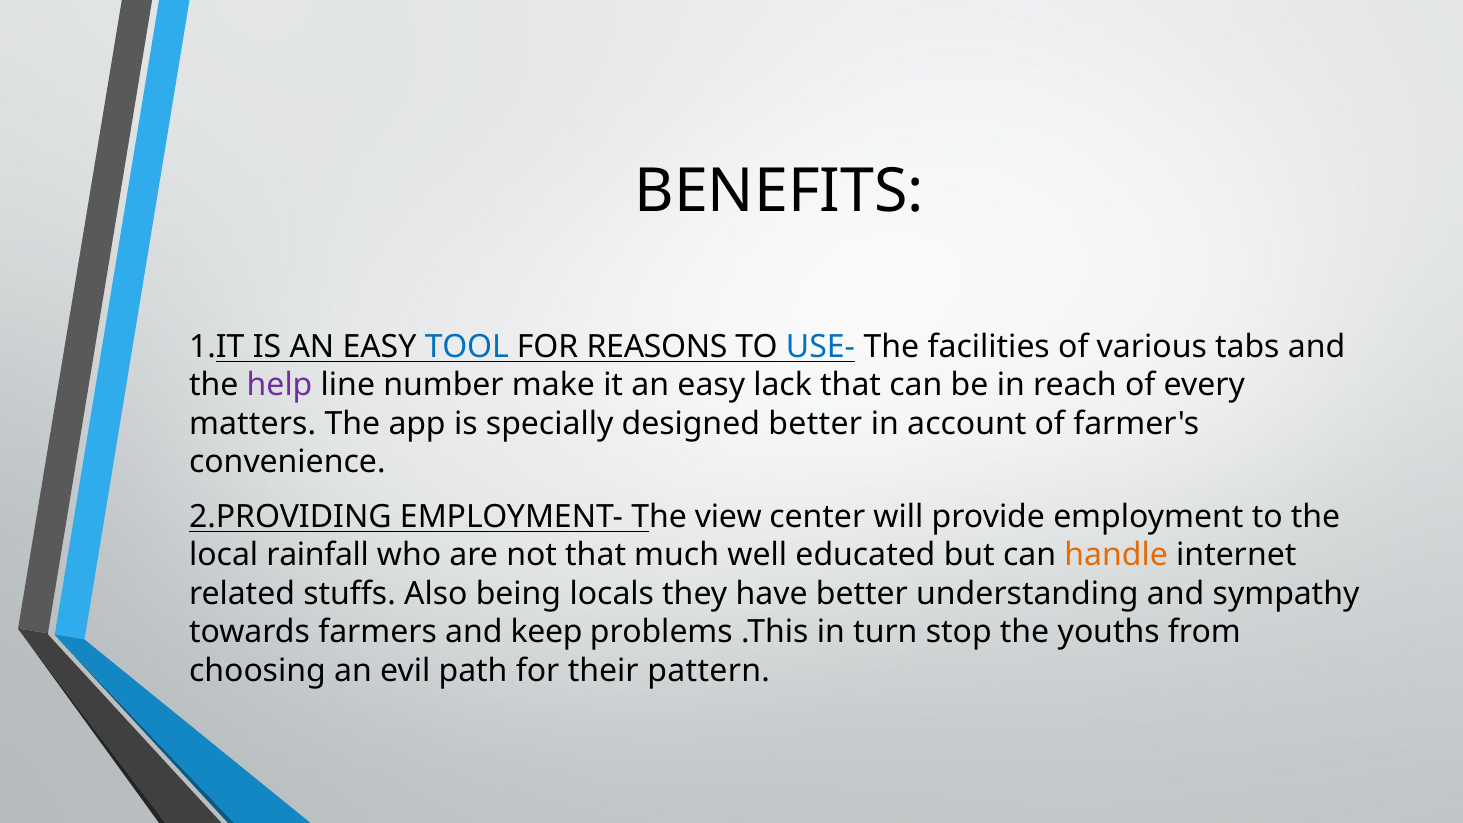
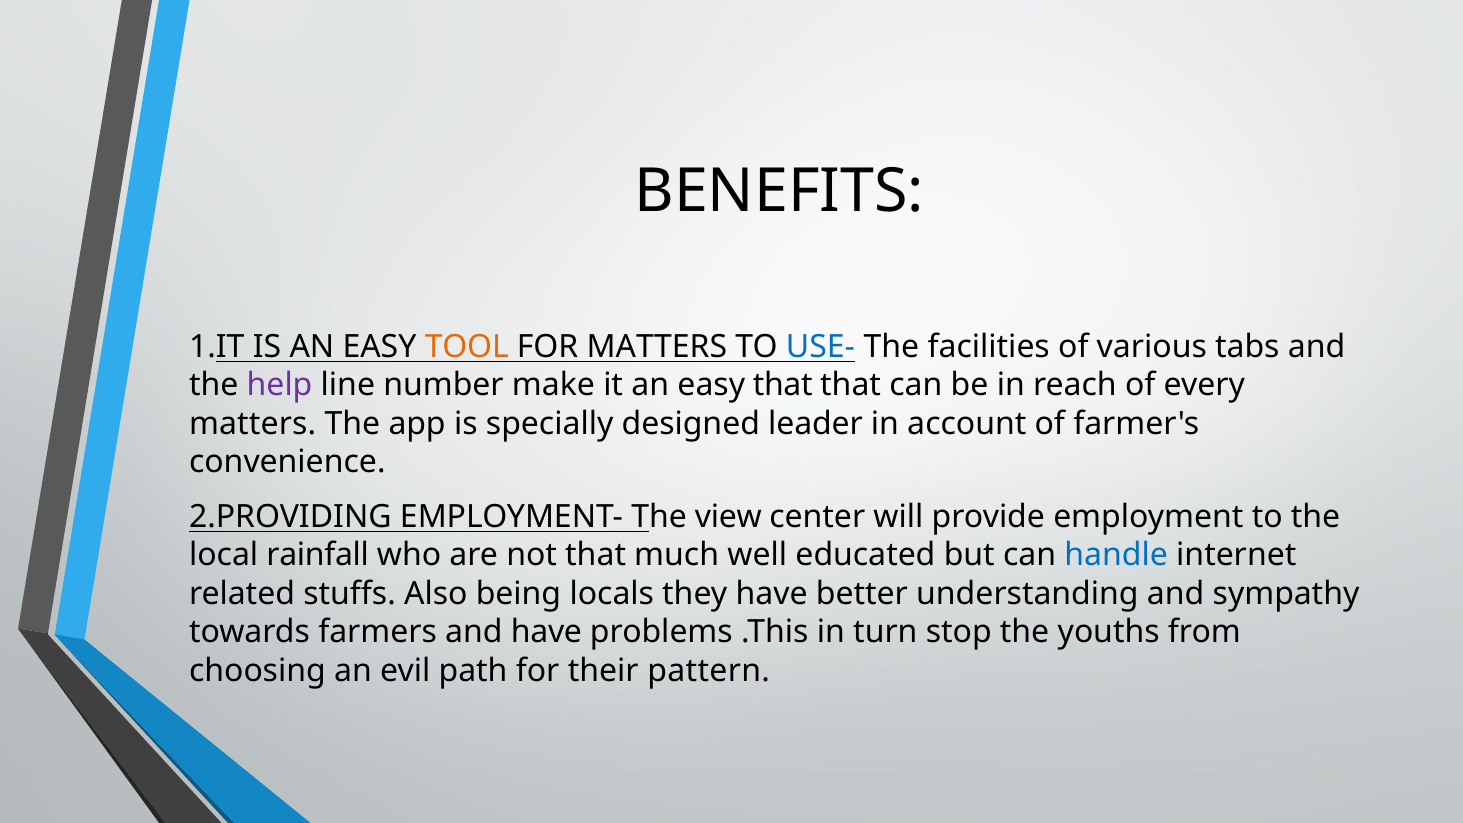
TOOL colour: blue -> orange (467, 347)
FOR REASONS: REASONS -> MATTERS (657, 347)
easy lack: lack -> that (783, 385)
designed better: better -> leader (816, 424)
handle colour: orange -> blue (1116, 555)
and keep: keep -> have (546, 632)
